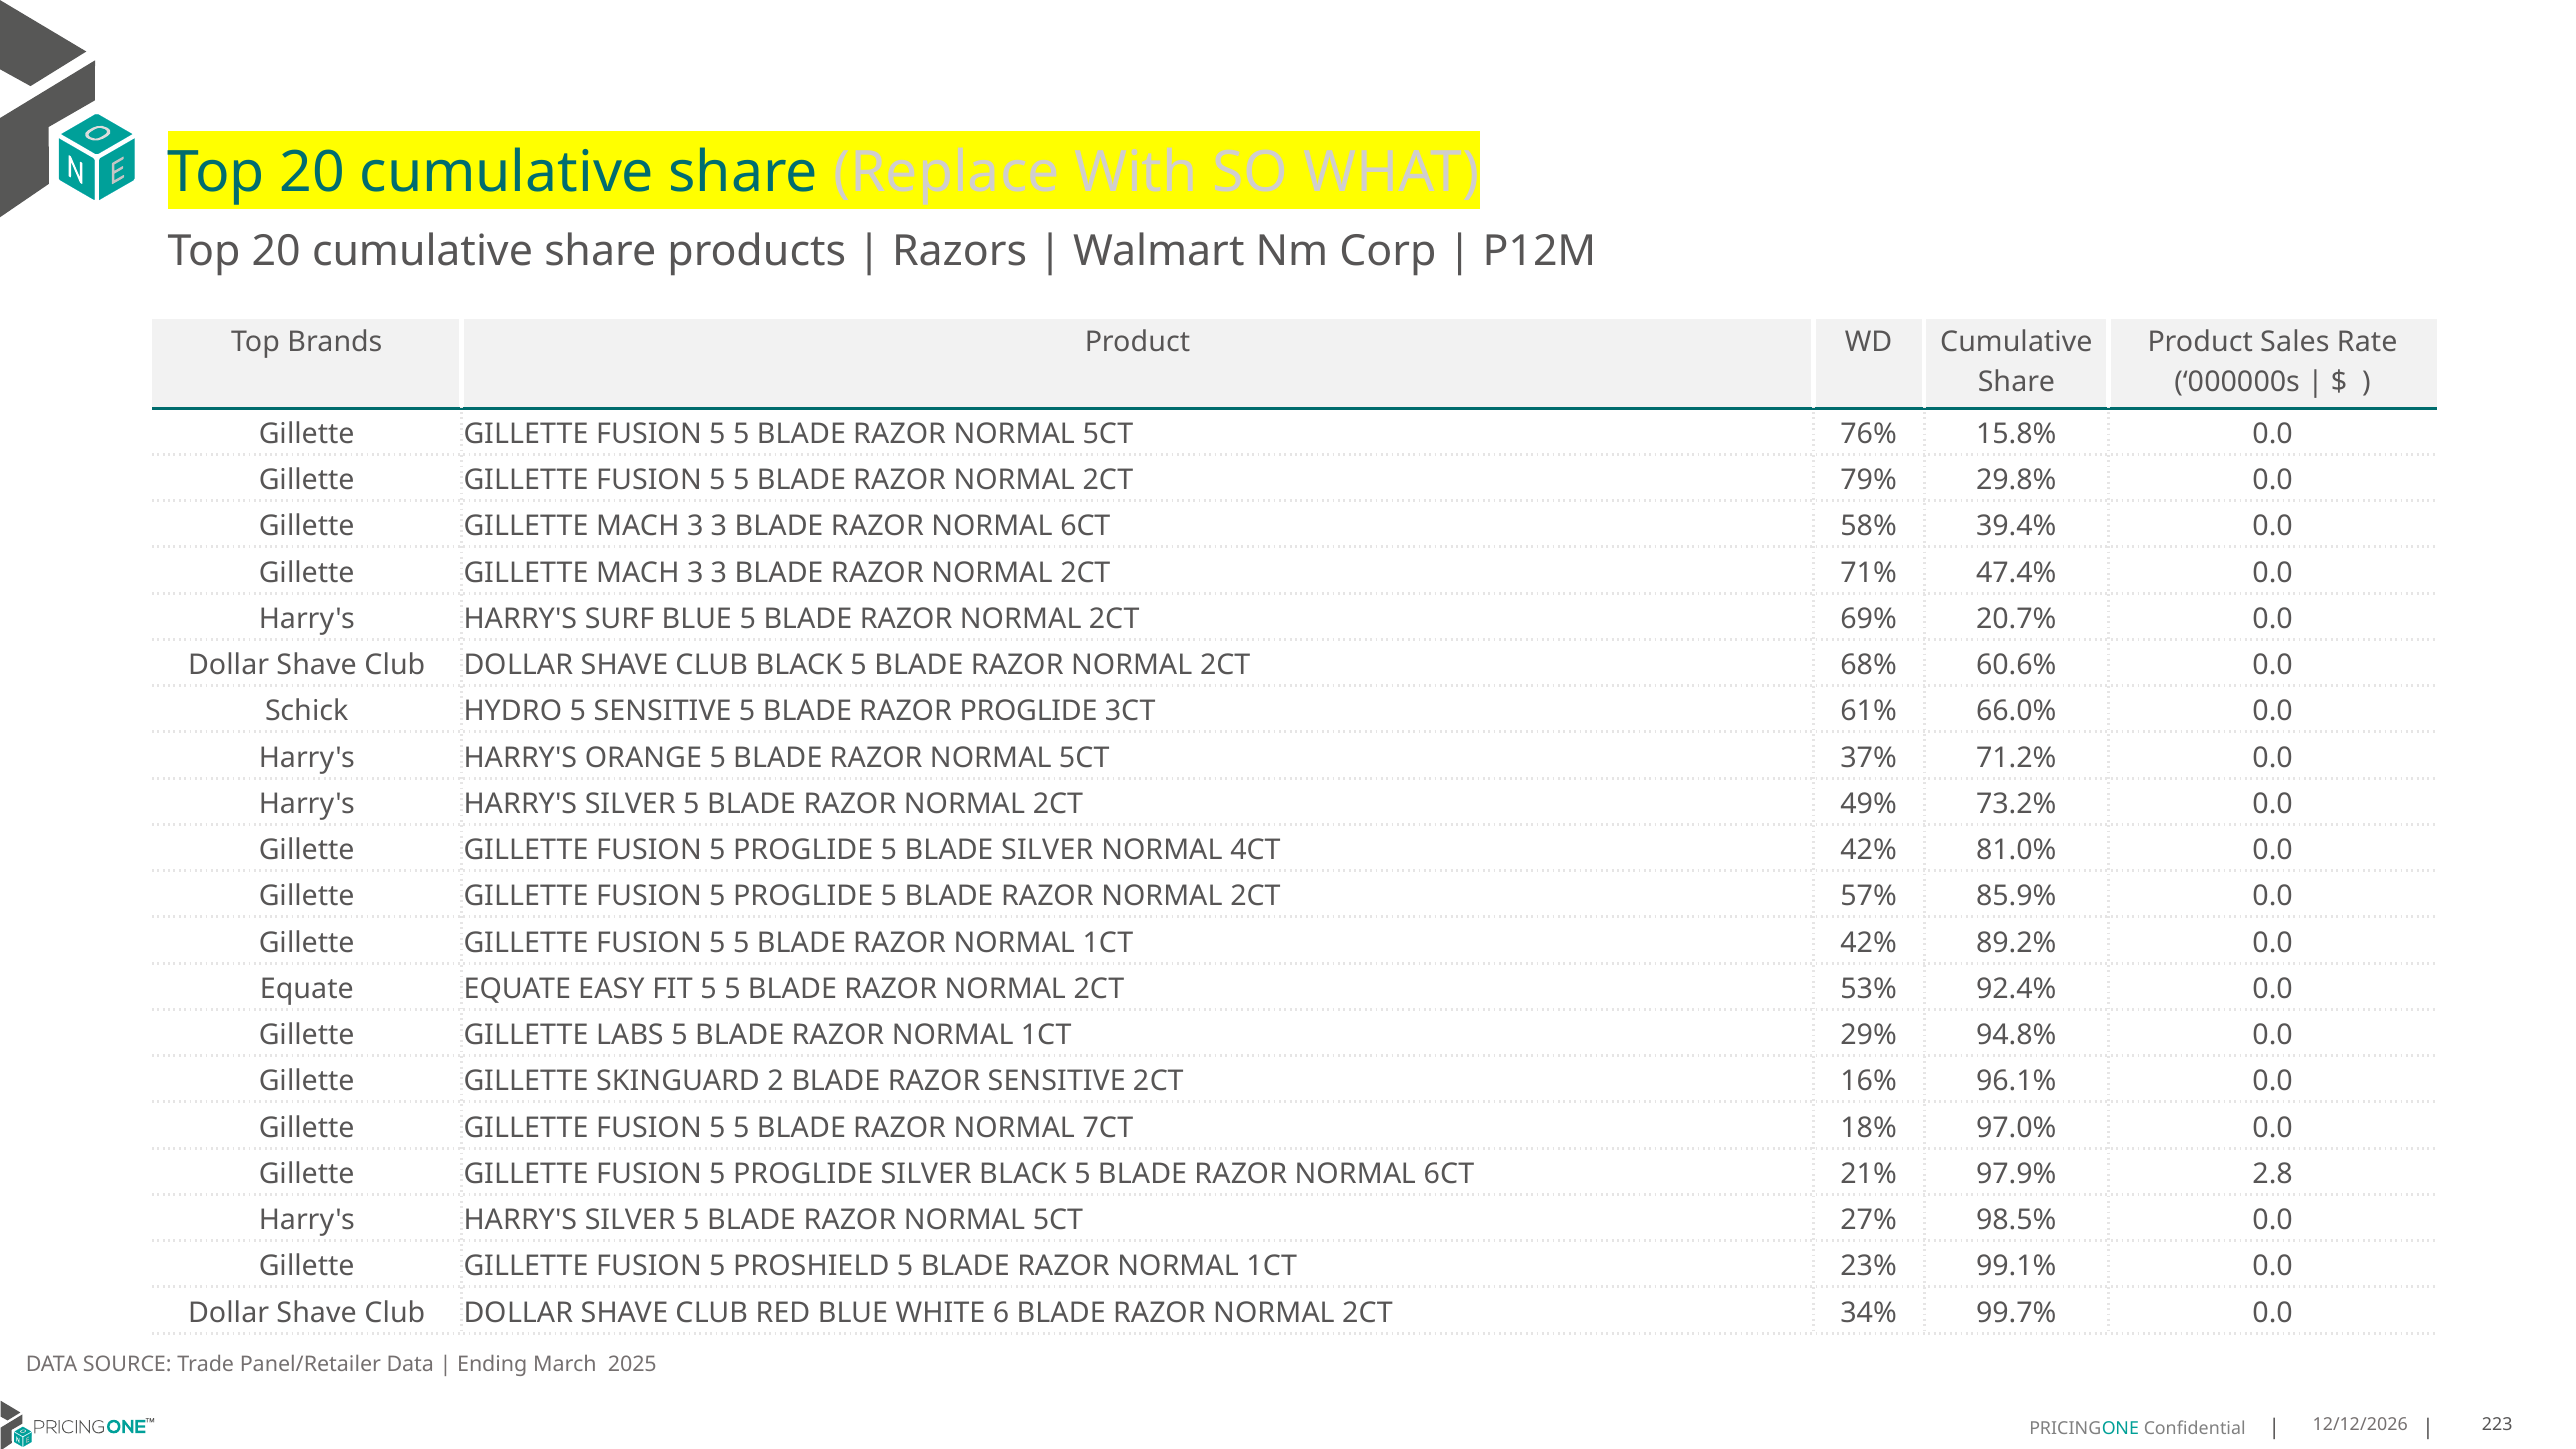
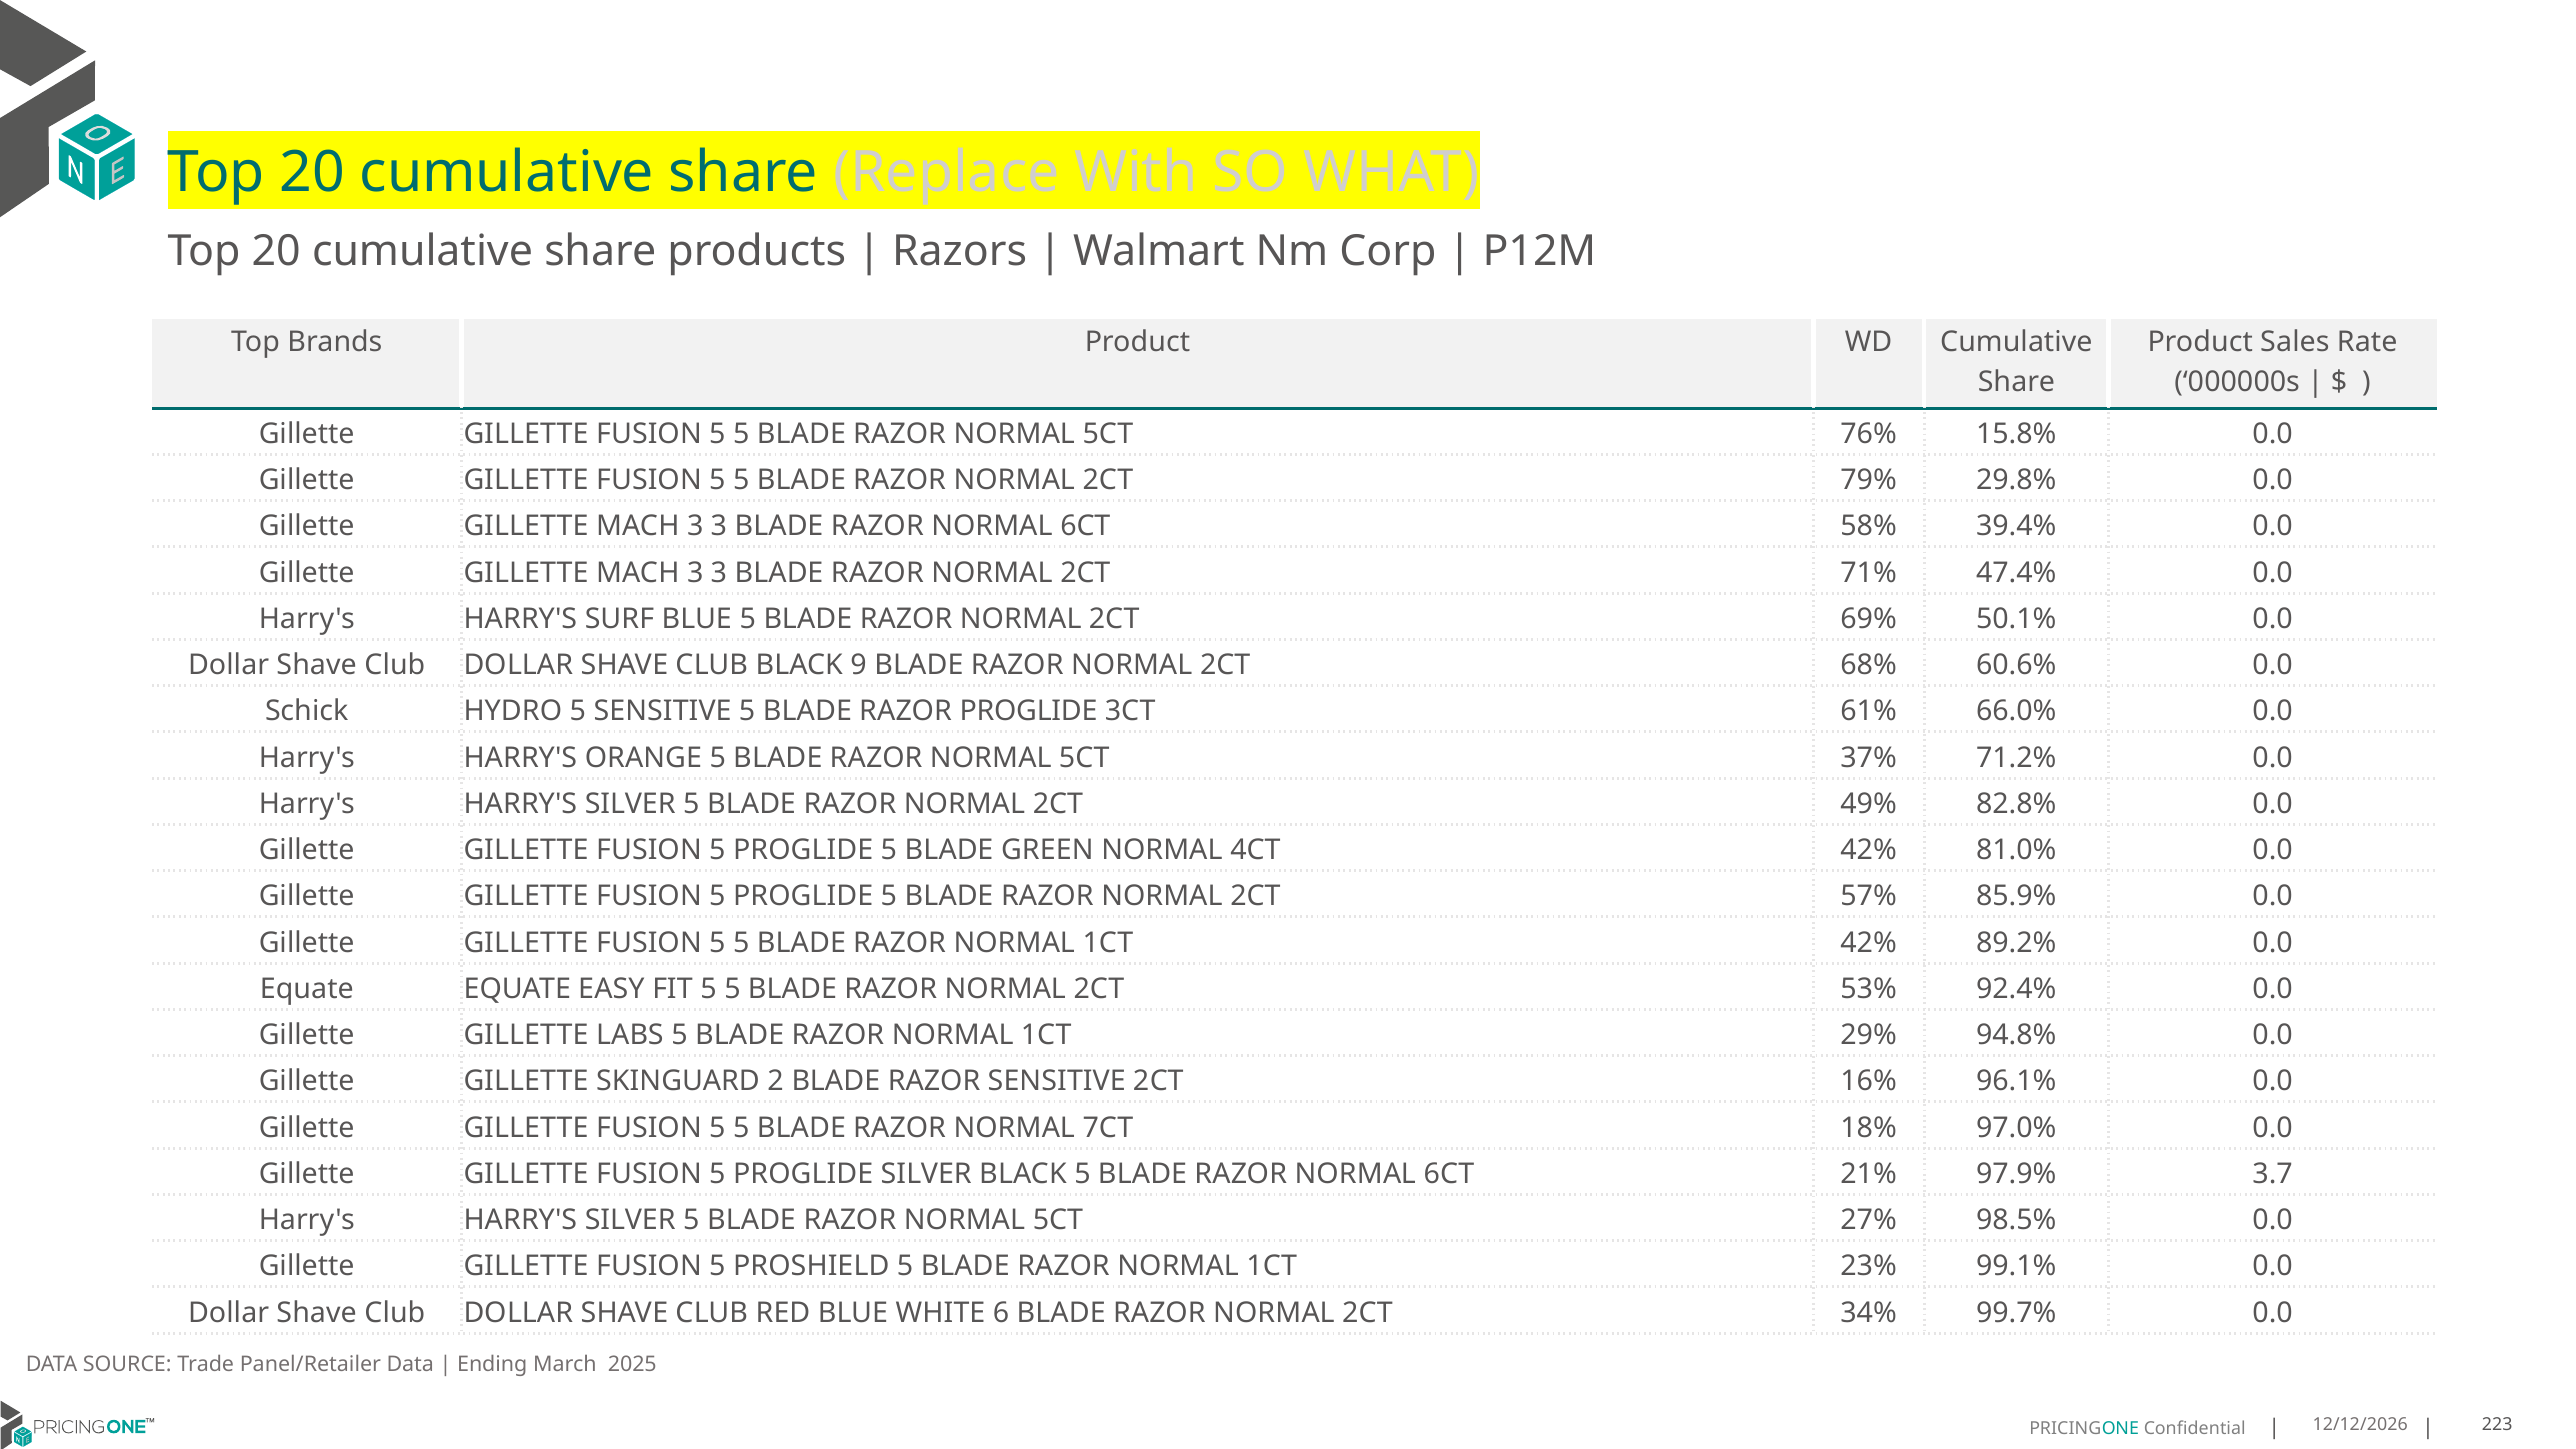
20.7%: 20.7% -> 50.1% (2016, 619)
CLUB BLACK 5: 5 -> 9 (859, 665)
73.2%: 73.2% -> 82.8% (2016, 804)
BLADE SILVER: SILVER -> GREEN (1047, 850)
2.8: 2.8 -> 3.7 (2273, 1174)
